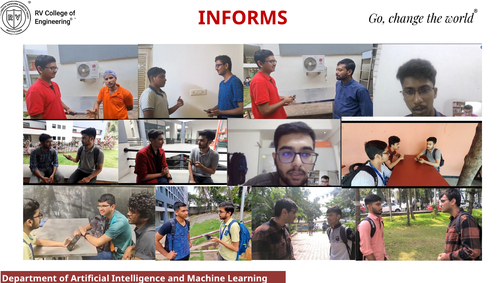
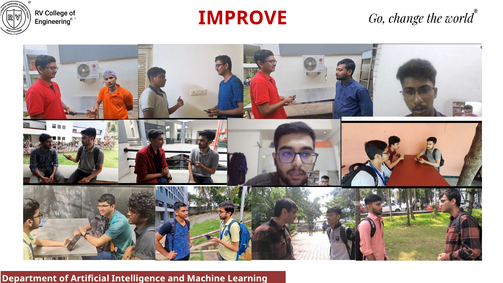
INFORMS: INFORMS -> IMPROVE (243, 18)
